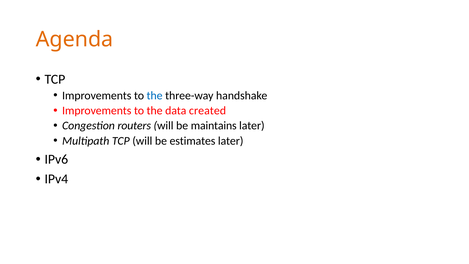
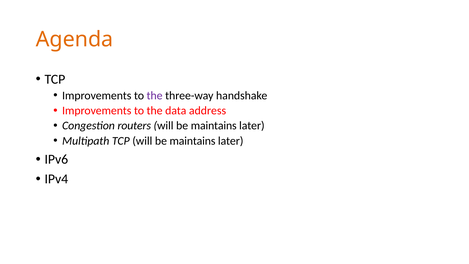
the colour: blue -> purple (155, 95)
created: created -> address (208, 111)
TCP will be estimates: estimates -> maintains (193, 141)
